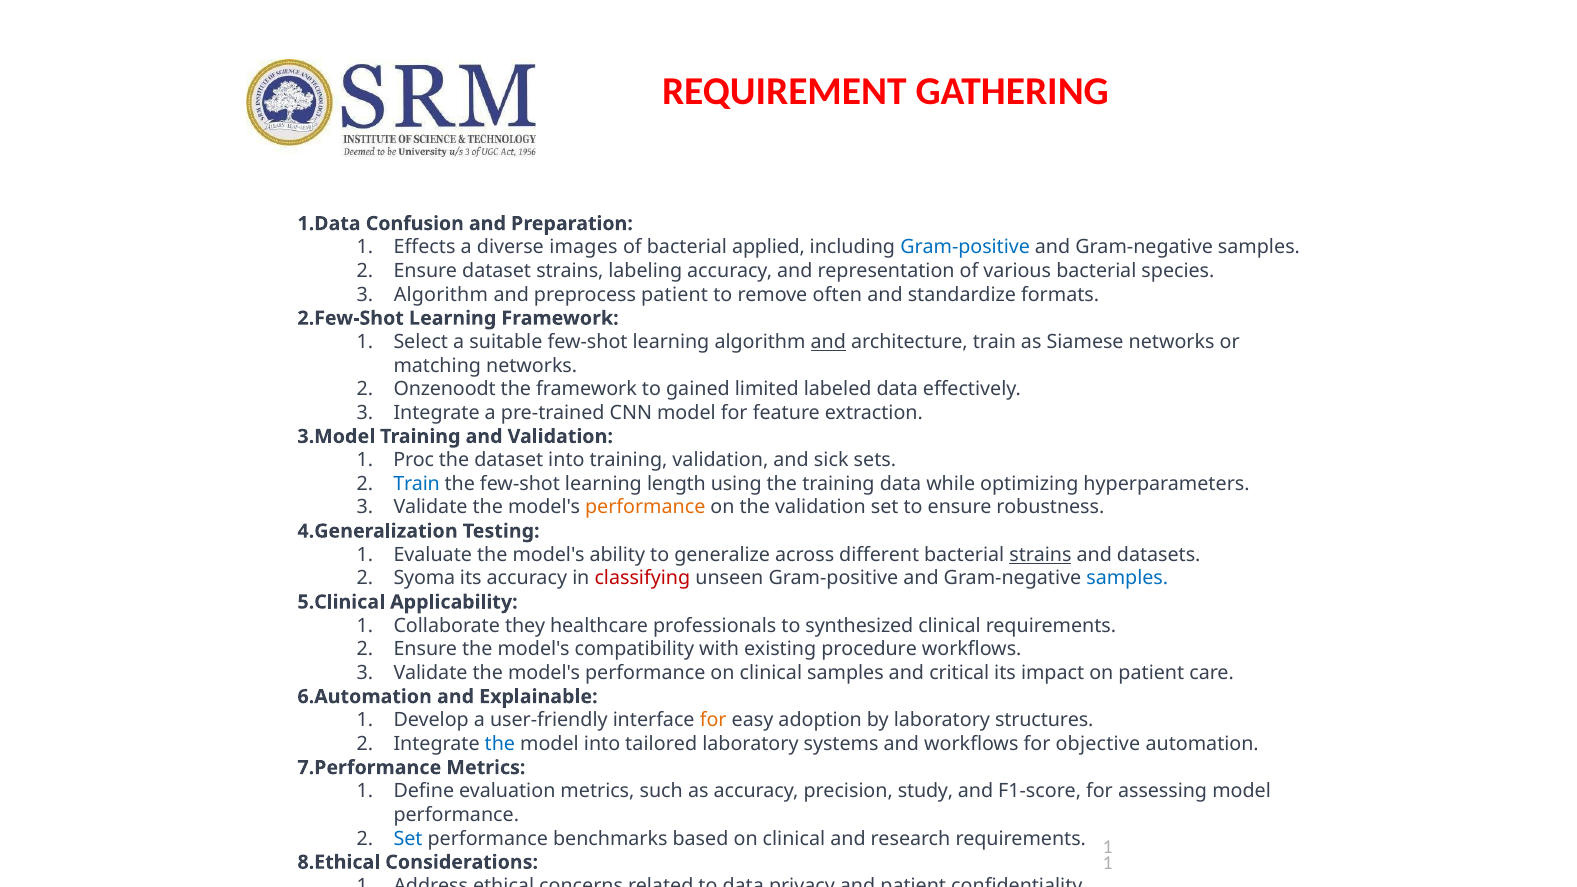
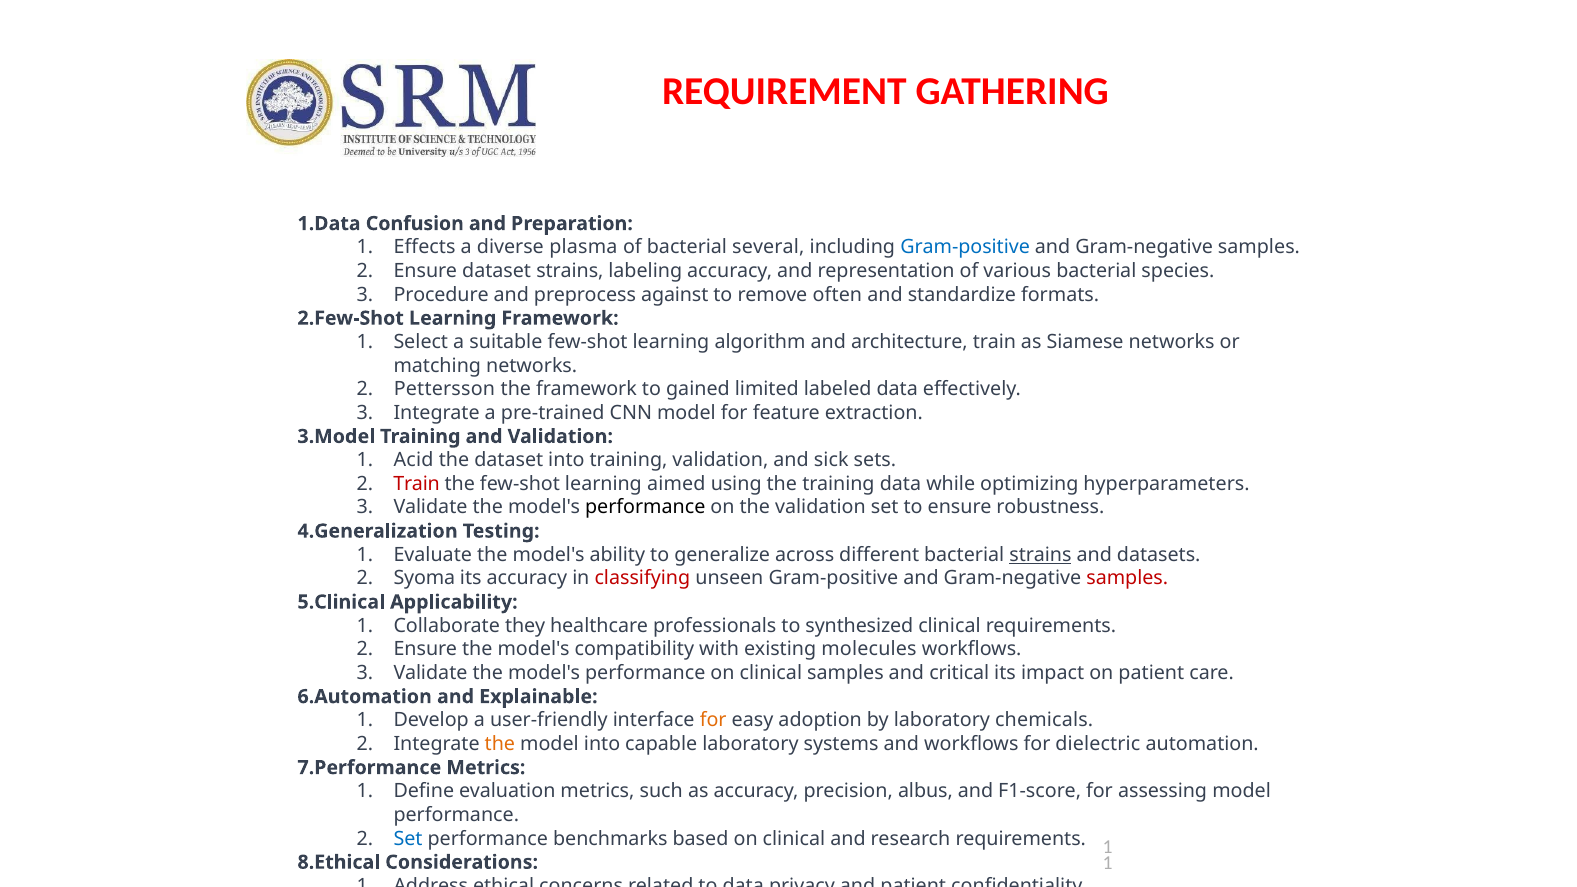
images: images -> plasma (583, 247)
applied: applied -> several (768, 247)
Algorithm: Algorithm -> Procedure (441, 295)
preprocess patient: patient -> against (675, 295)
and underline: present -> none (828, 342)
Onzenoodt: Onzenoodt -> Pettersson (444, 389)
Proc: Proc -> Acid (414, 460)
Train colour: blue -> red (417, 484)
length: length -> aimed (676, 484)
performance colour: orange -> black (645, 507)
samples colour: blue -> red (1127, 578)
procedure: procedure -> molecules (869, 649)
structures: structures -> chemicals (1044, 720)
the colour: blue -> orange (500, 744)
tailored: tailored -> capable (661, 744)
objective: objective -> dielectric (1098, 744)
study: study -> albus (925, 791)
